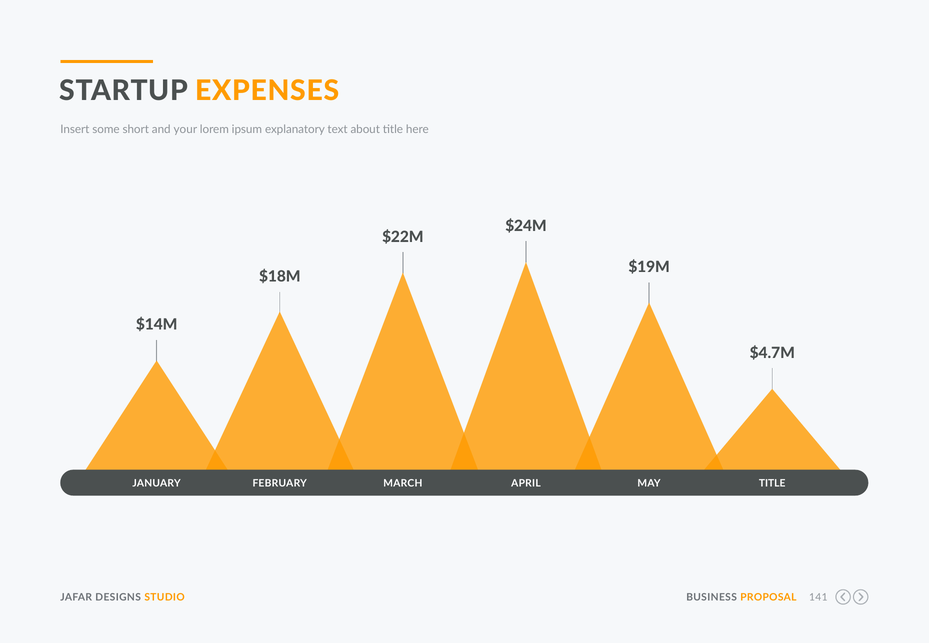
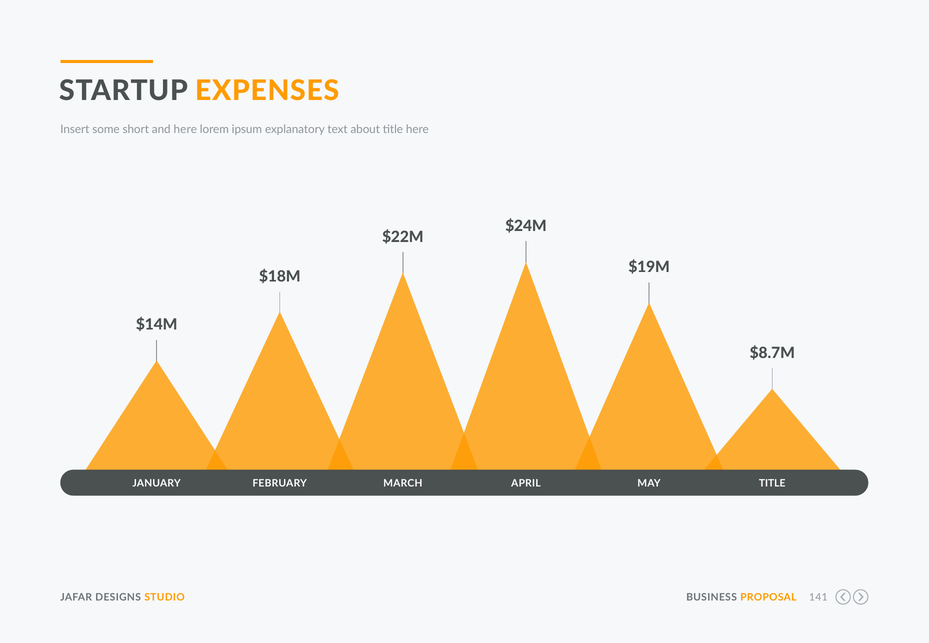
and your: your -> here (185, 129)
$4.7M: $4.7M -> $8.7M (772, 353)
